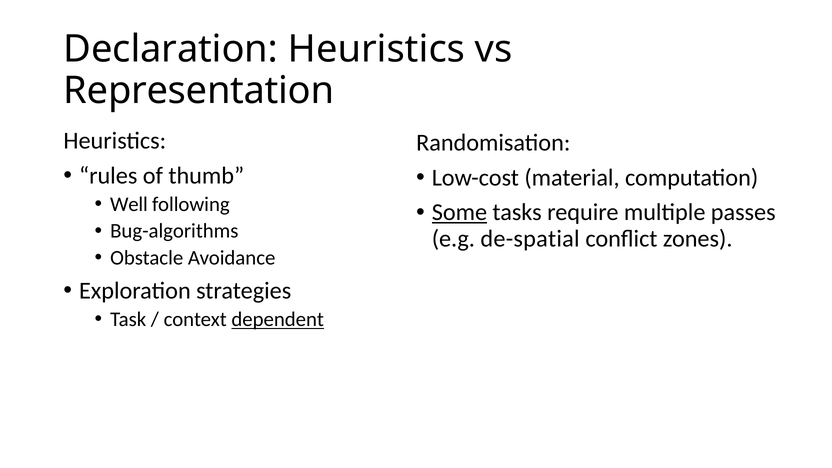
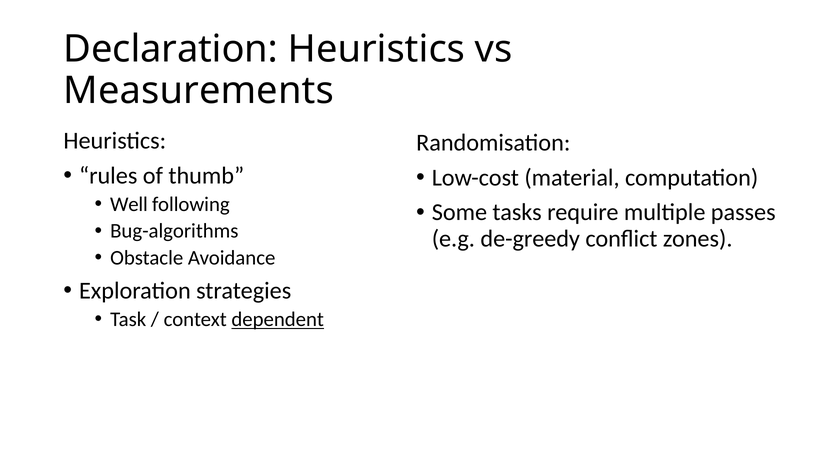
Representation: Representation -> Measurements (199, 90)
Some underline: present -> none (459, 212)
de-spatial: de-spatial -> de-greedy (530, 239)
